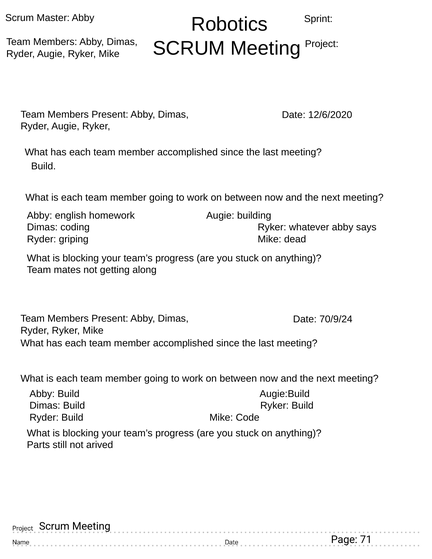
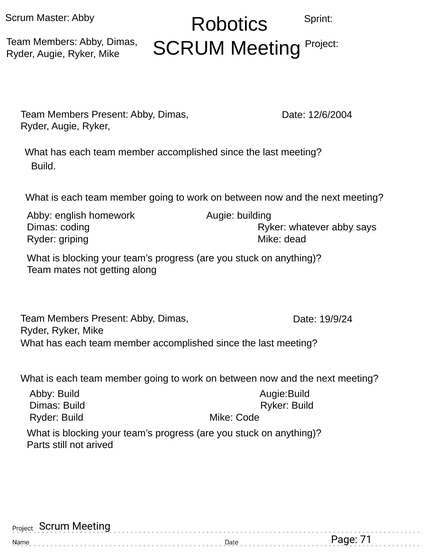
12/6/2020: 12/6/2020 -> 12/6/2004 (330, 115)
70/9/24: 70/9/24 -> 19/9/24 (336, 319)
